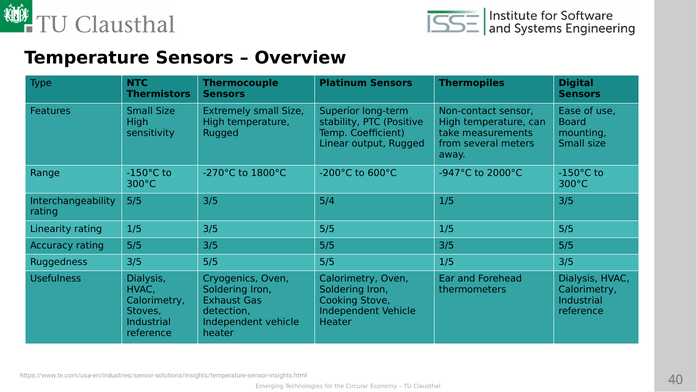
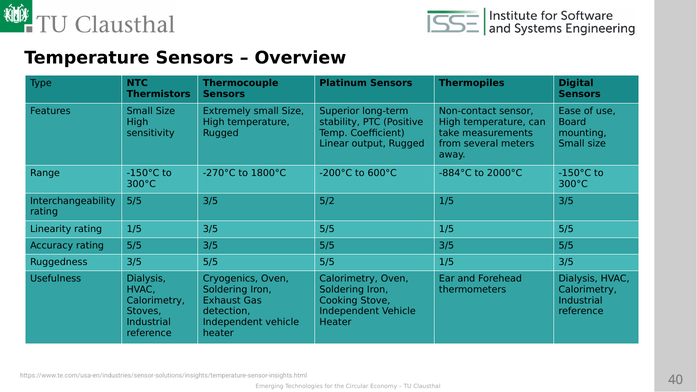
-947°C: -947°C -> -884°C (455, 173)
5/4: 5/4 -> 5/2 (327, 201)
